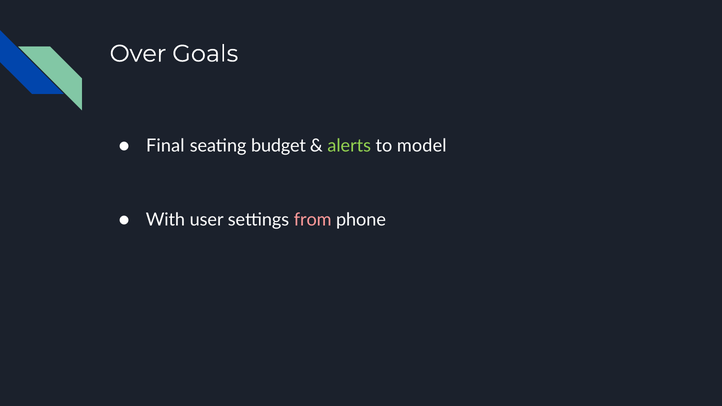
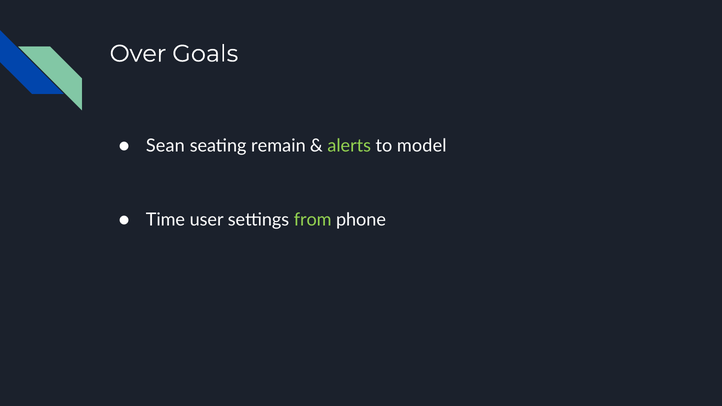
Final: Final -> Sean (165, 146)
budget: budget -> remain (278, 146)
With: With -> Time (165, 220)
from colour: pink -> light green (313, 220)
